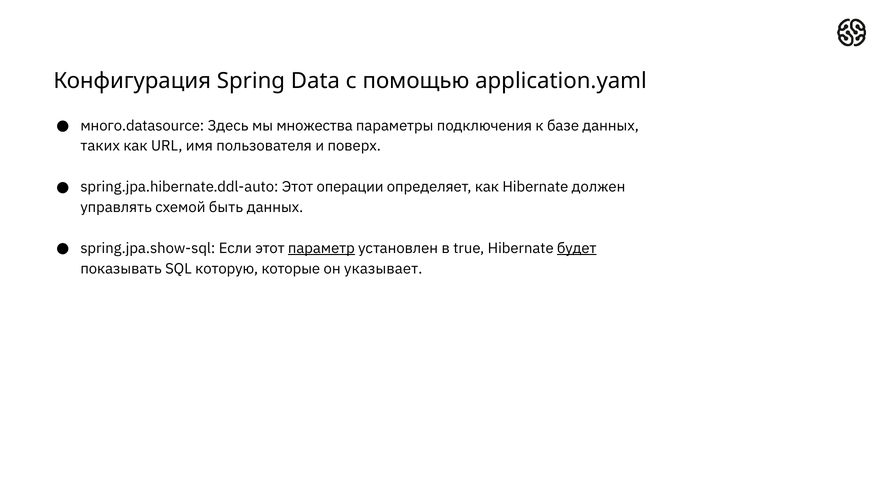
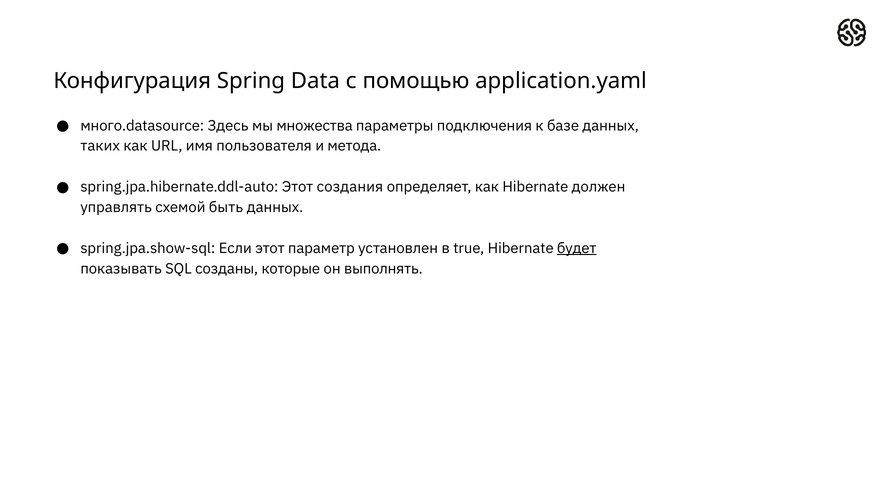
поверх: поверх -> метода (354, 146)
операции: операции -> создания (350, 187)
параметр underline: present -> none (321, 249)
которую: которую -> созданы (227, 269)
указывает: указывает -> выполнять (383, 269)
